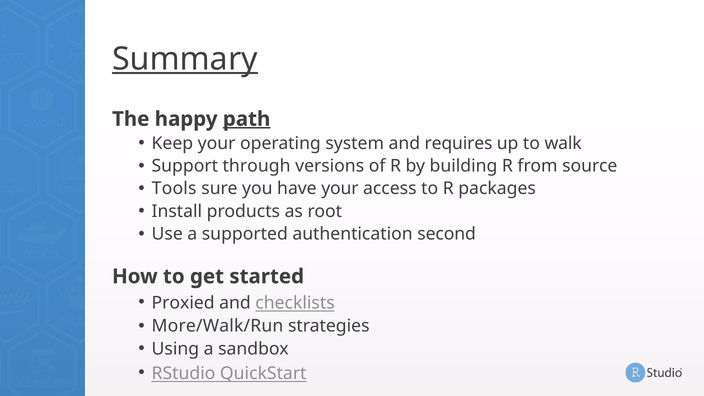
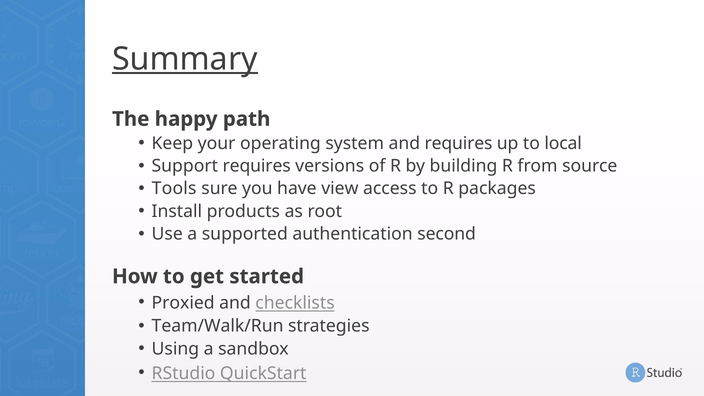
path underline: present -> none (247, 119)
walk: walk -> local (563, 143)
Support through: through -> requires (257, 166)
have your: your -> view (340, 189)
More/Walk/Run: More/Walk/Run -> Team/Walk/Run (218, 326)
